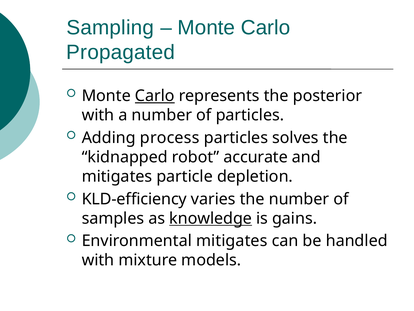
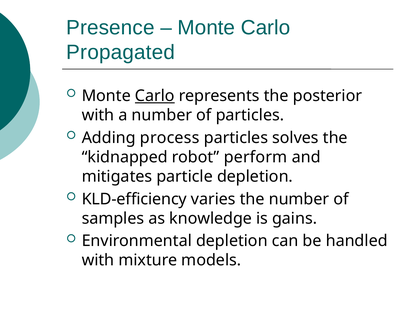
Sampling: Sampling -> Presence (110, 28)
accurate: accurate -> perform (256, 157)
knowledge underline: present -> none (211, 218)
Environmental mitigates: mitigates -> depletion (232, 241)
